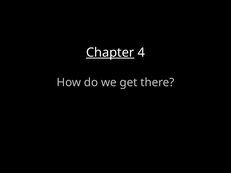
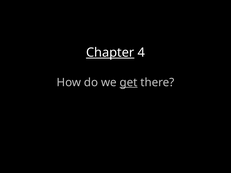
get underline: none -> present (129, 83)
